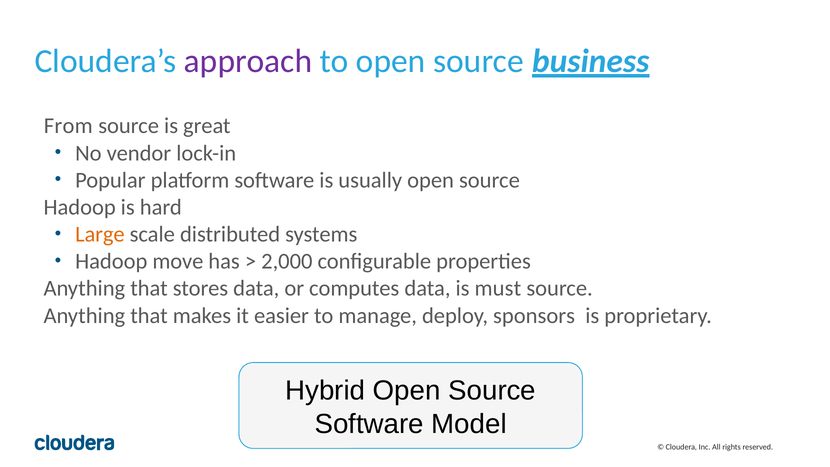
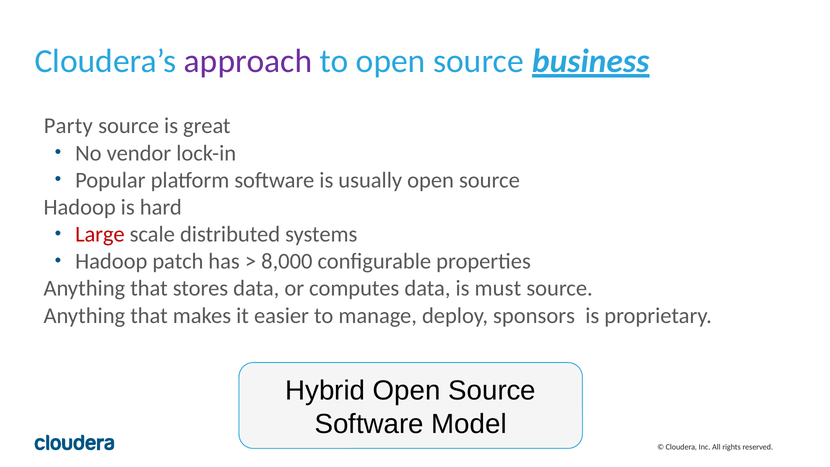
From: From -> Party (68, 126)
Large colour: orange -> red (100, 234)
move: move -> patch (178, 261)
2,000: 2,000 -> 8,000 (287, 261)
